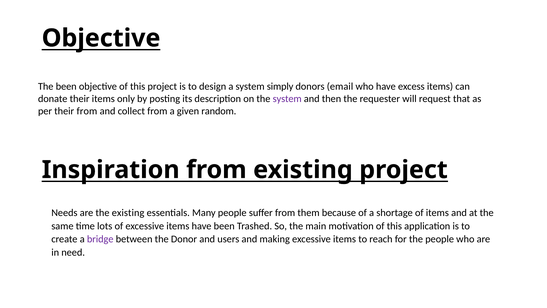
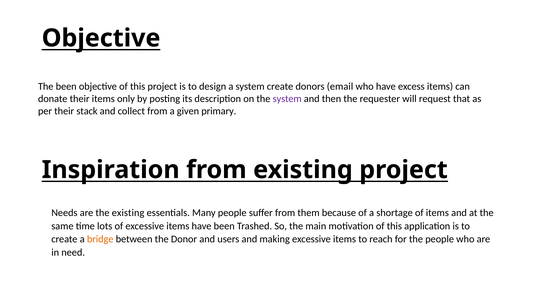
system simply: simply -> create (280, 86)
their from: from -> stack (87, 111)
random: random -> primary (219, 111)
bridge colour: purple -> orange (100, 239)
